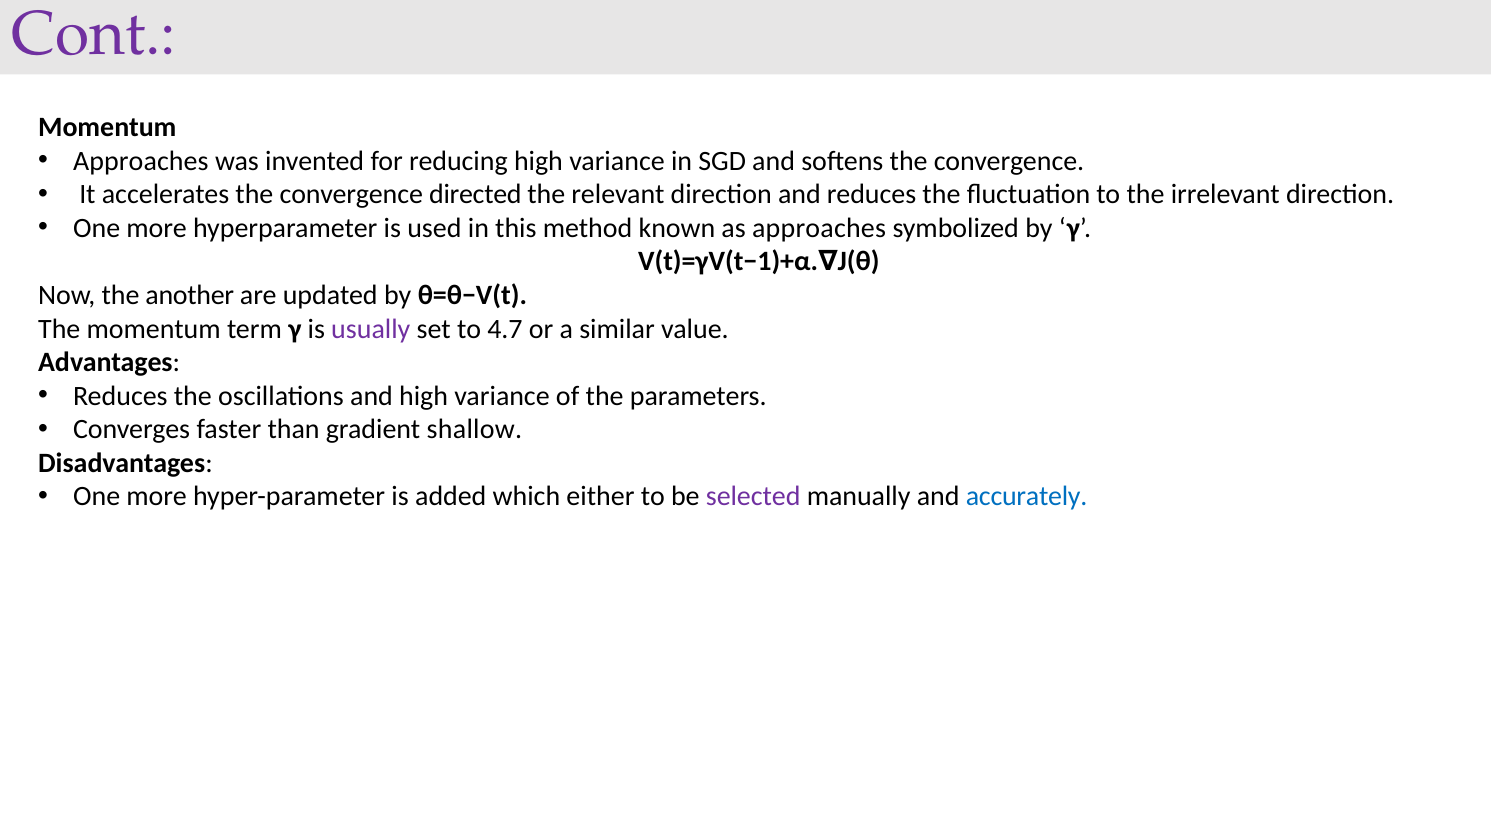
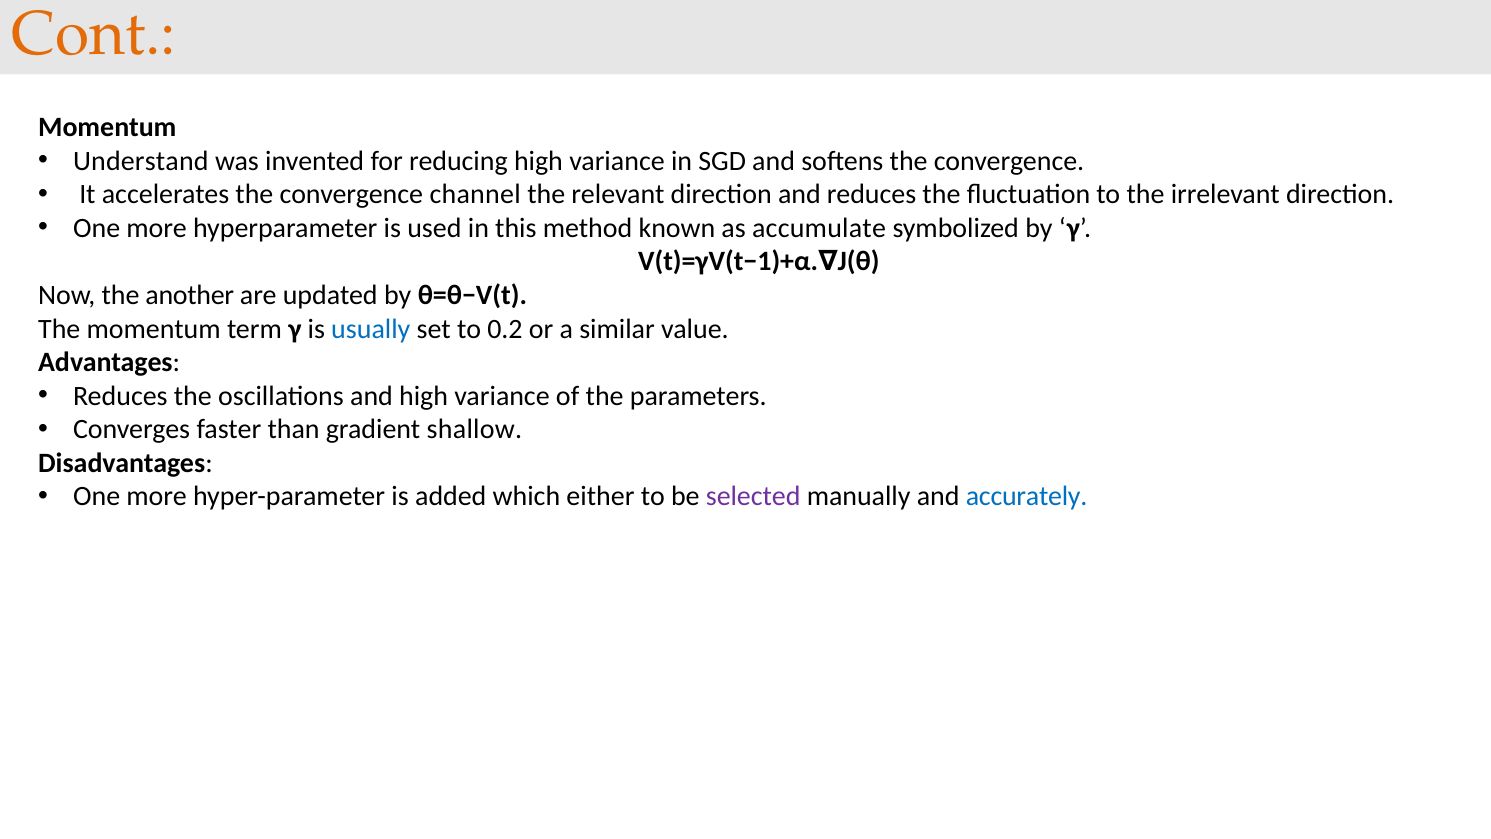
Cont colour: purple -> orange (94, 34)
Approaches: Approaches -> Understand (141, 161)
directed: directed -> channel (475, 194)
as approaches: approaches -> accumulate (819, 228)
usually colour: purple -> blue (371, 329)
4.7: 4.7 -> 0.2 (505, 329)
